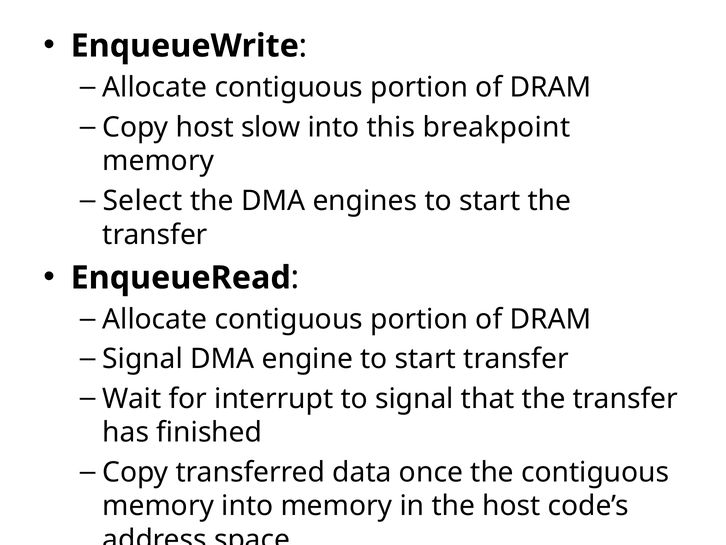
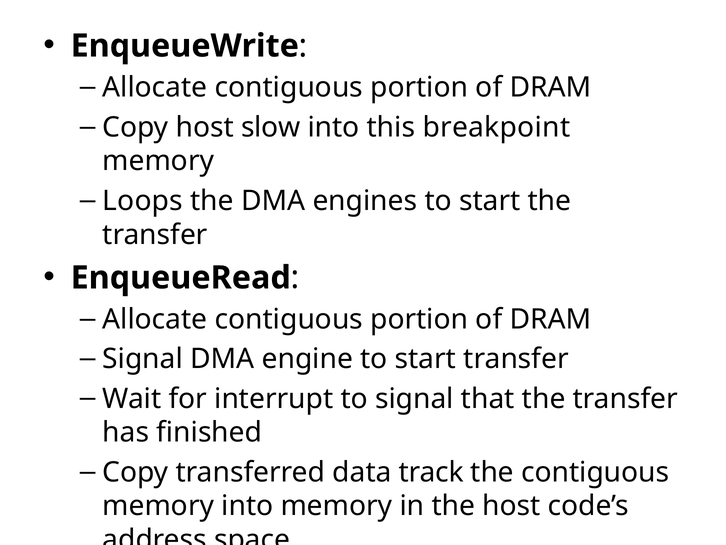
Select: Select -> Loops (143, 201)
once: once -> track (431, 472)
